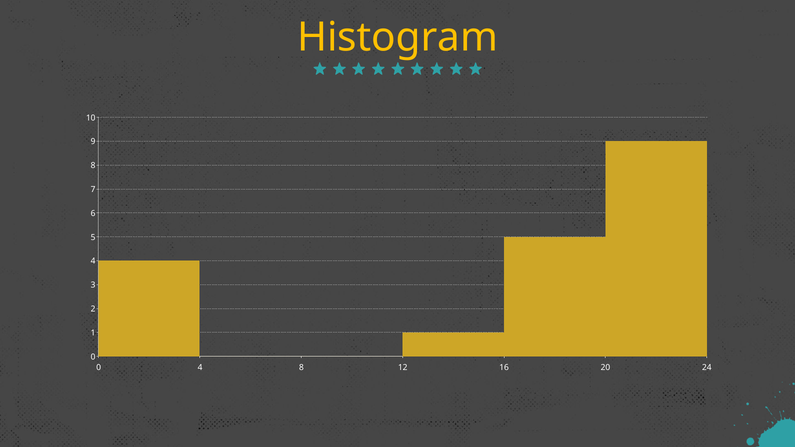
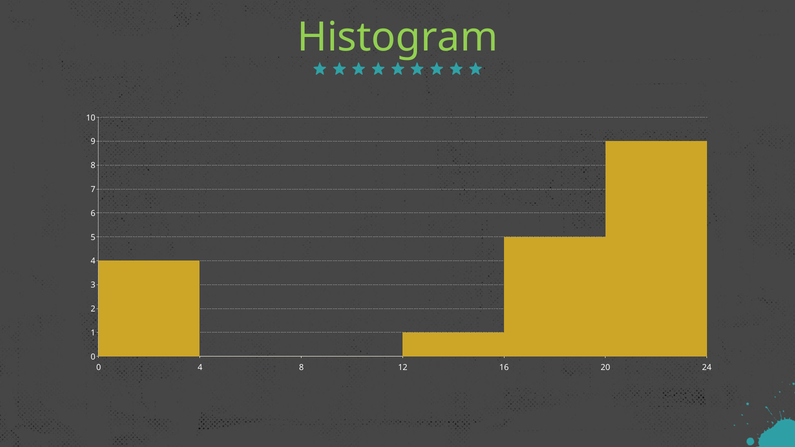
Histogram colour: yellow -> light green (398, 37)
